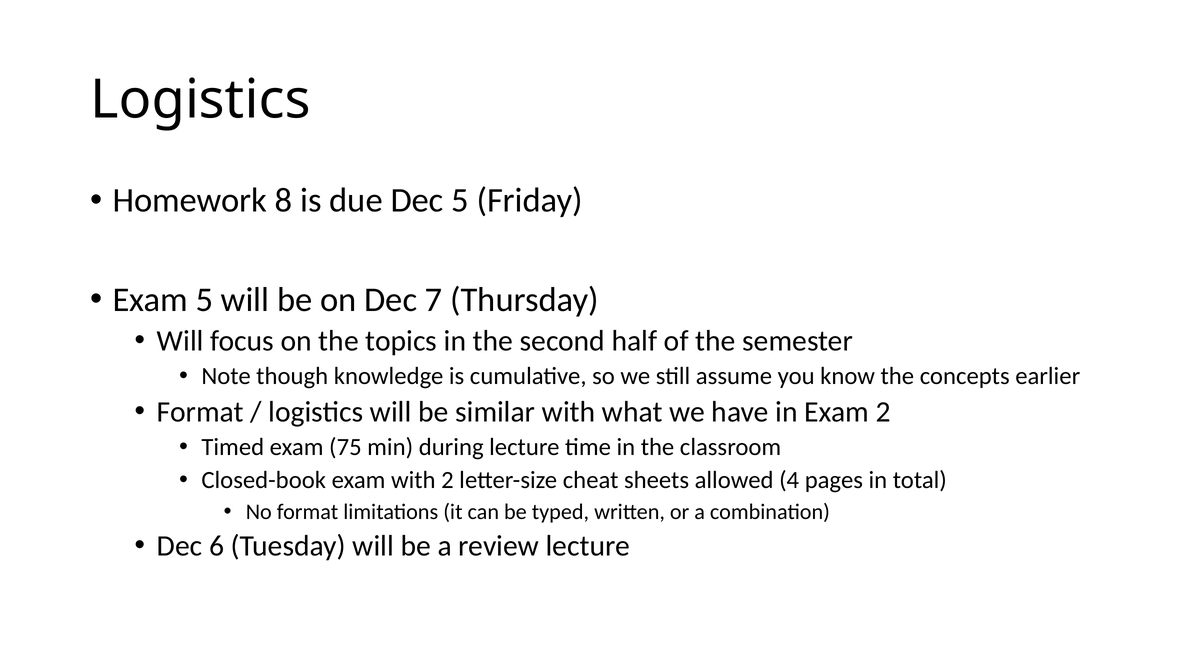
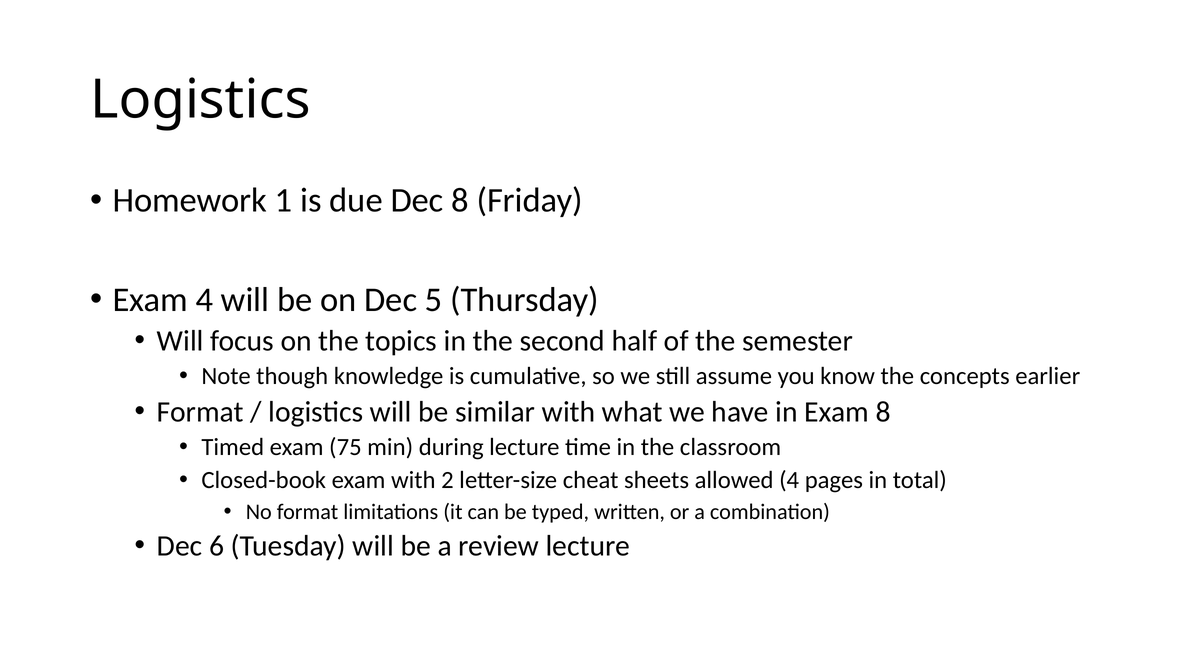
8: 8 -> 1 (284, 200)
Dec 5: 5 -> 8 (460, 200)
Exam 5: 5 -> 4 (204, 300)
7: 7 -> 5 (434, 300)
Exam 2: 2 -> 8 (883, 412)
